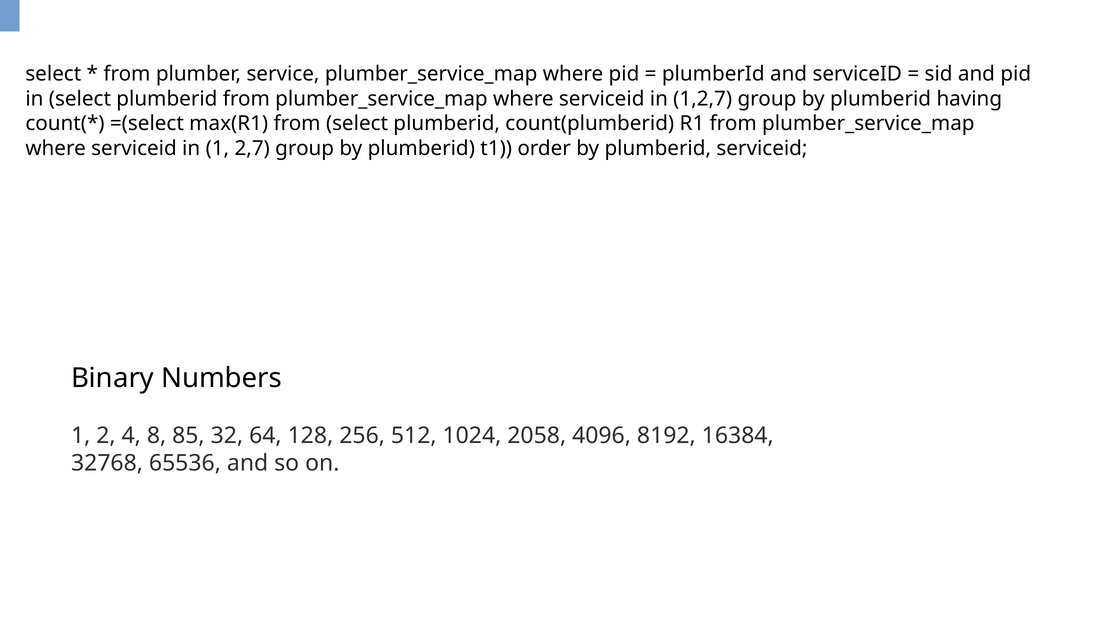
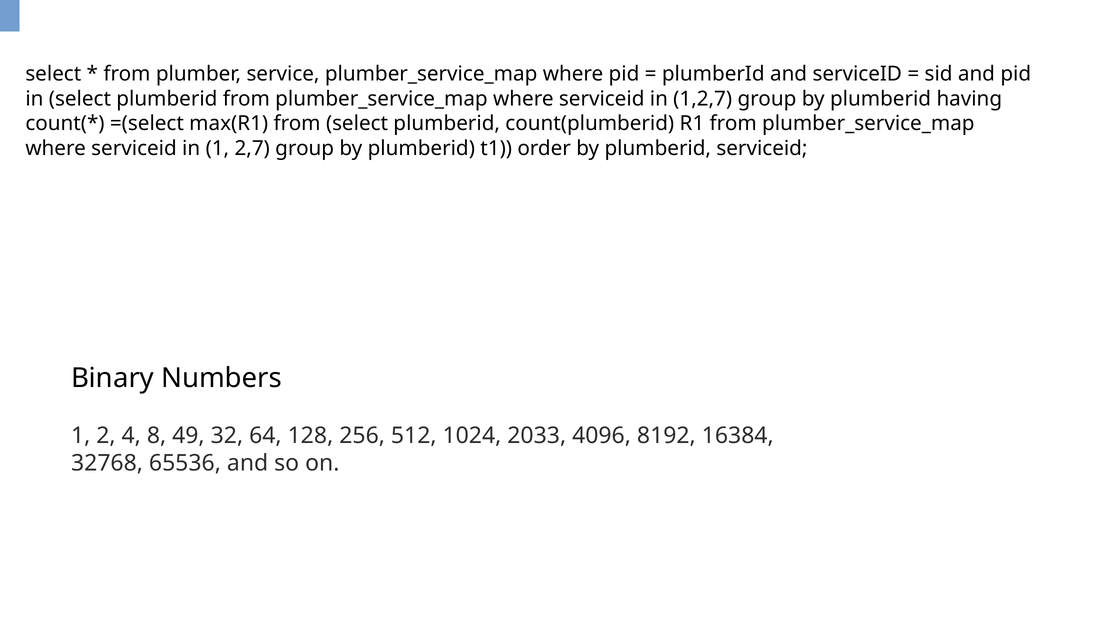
85: 85 -> 49 (188, 436)
2058: 2058 -> 2033 (537, 436)
